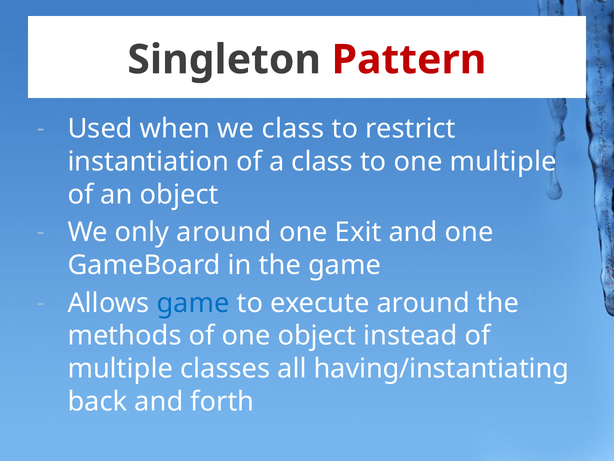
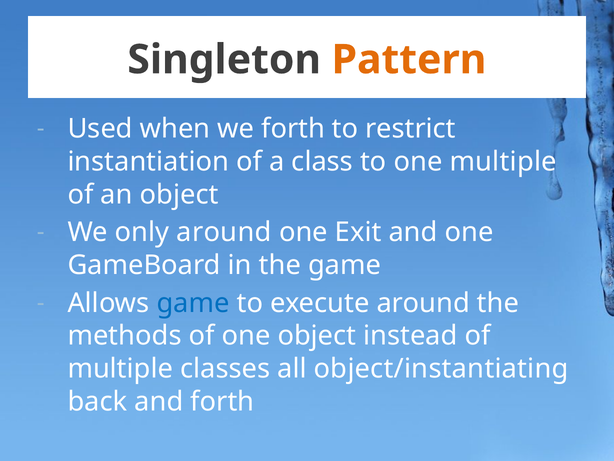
Pattern colour: red -> orange (409, 60)
we class: class -> forth (293, 129)
having/instantiating: having/instantiating -> object/instantiating (441, 368)
